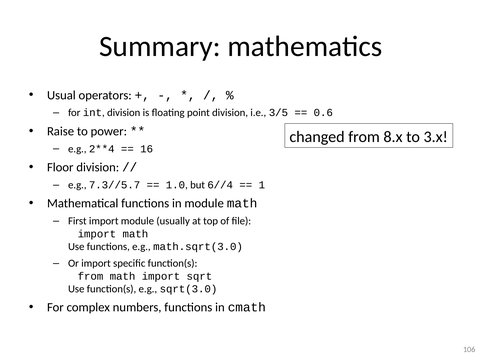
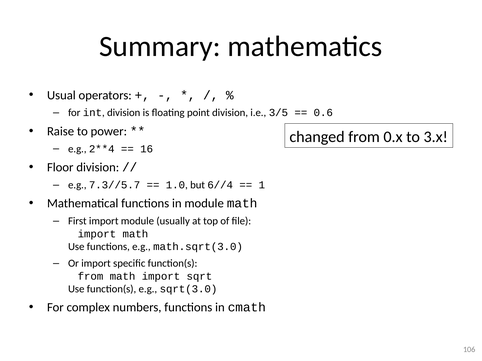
8.x: 8.x -> 0.x (393, 137)
